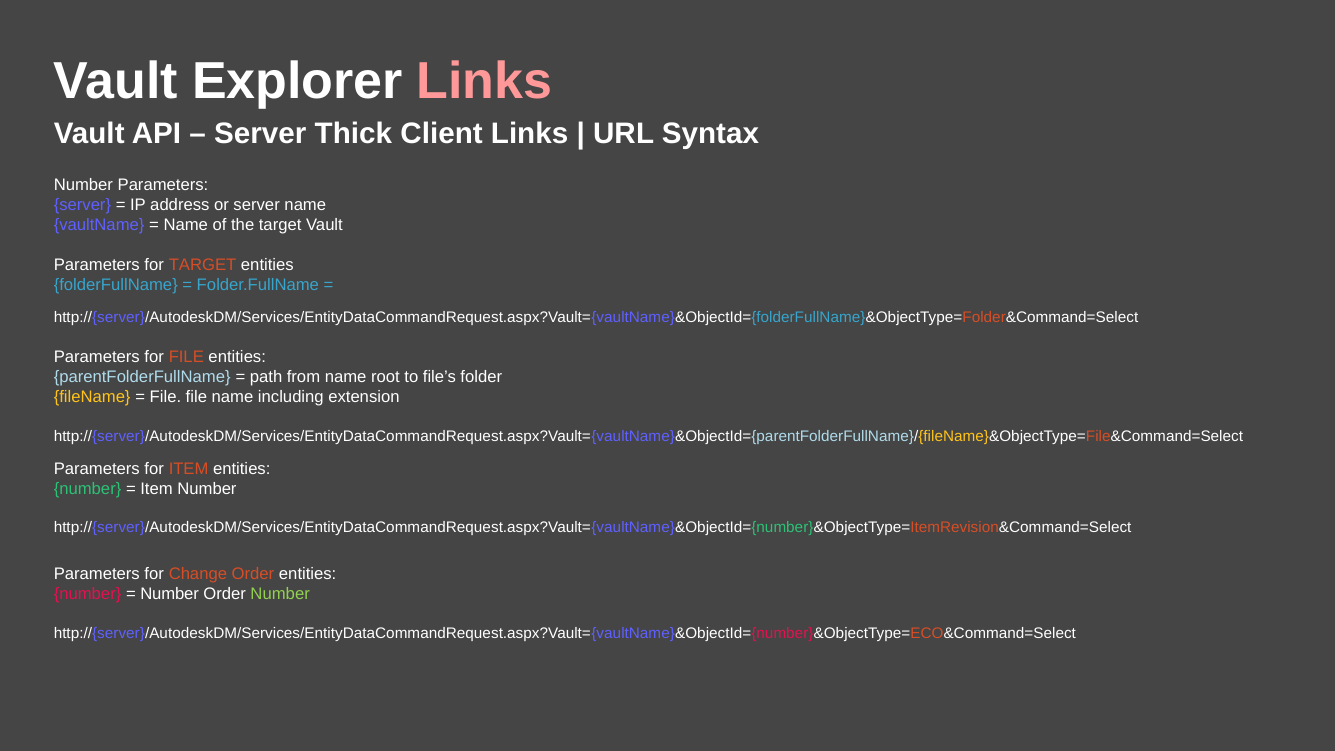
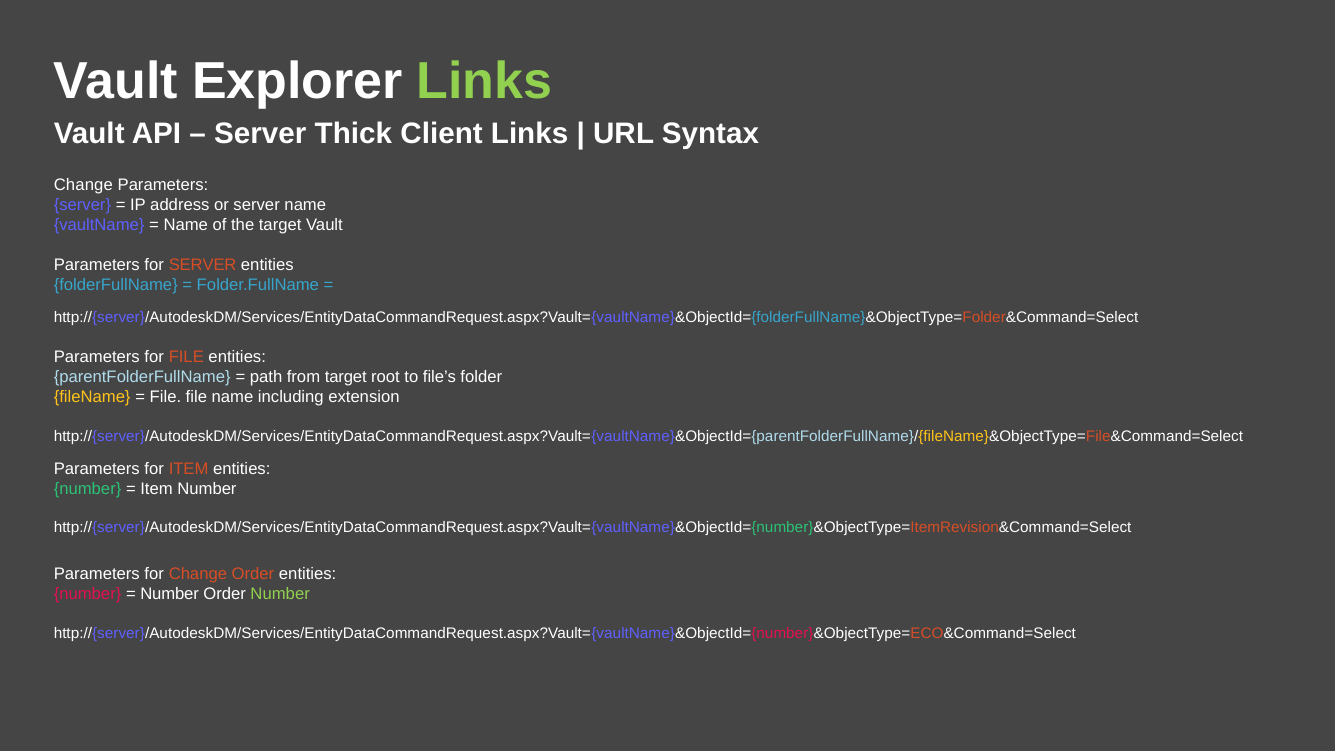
Links colour: pink -> light green (485, 81)
Number: Number -> Change (83, 185)
for TARGET: TARGET -> SERVER (203, 265)
from name: name -> target (346, 377)
